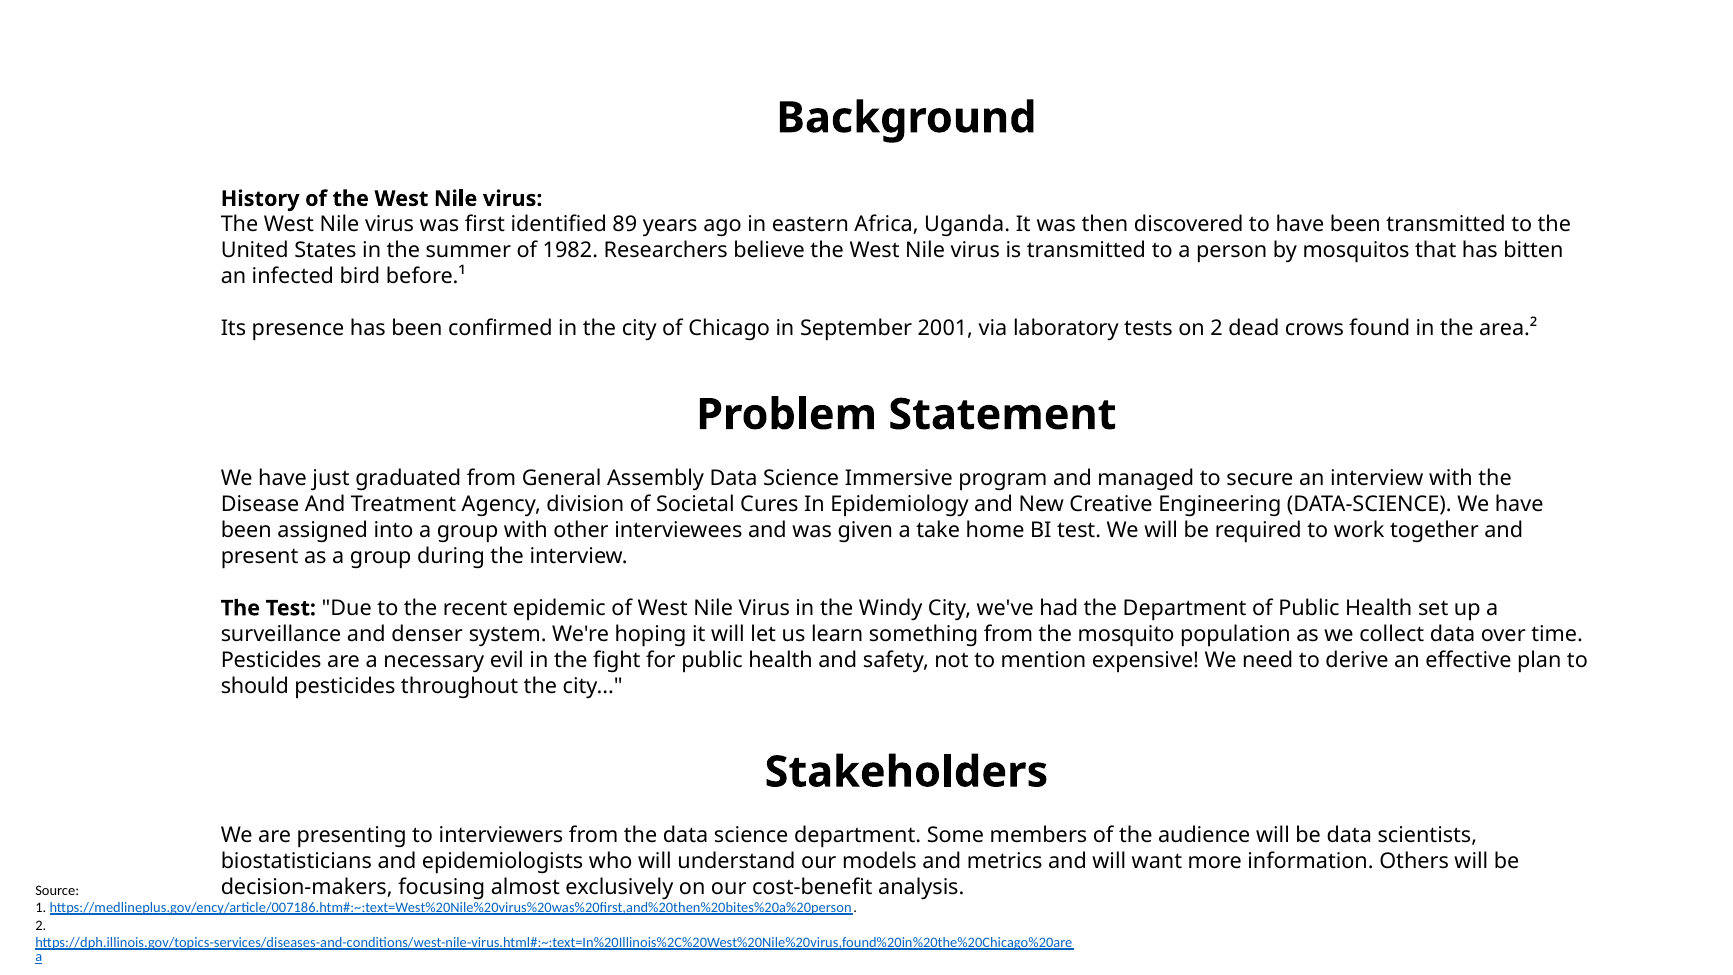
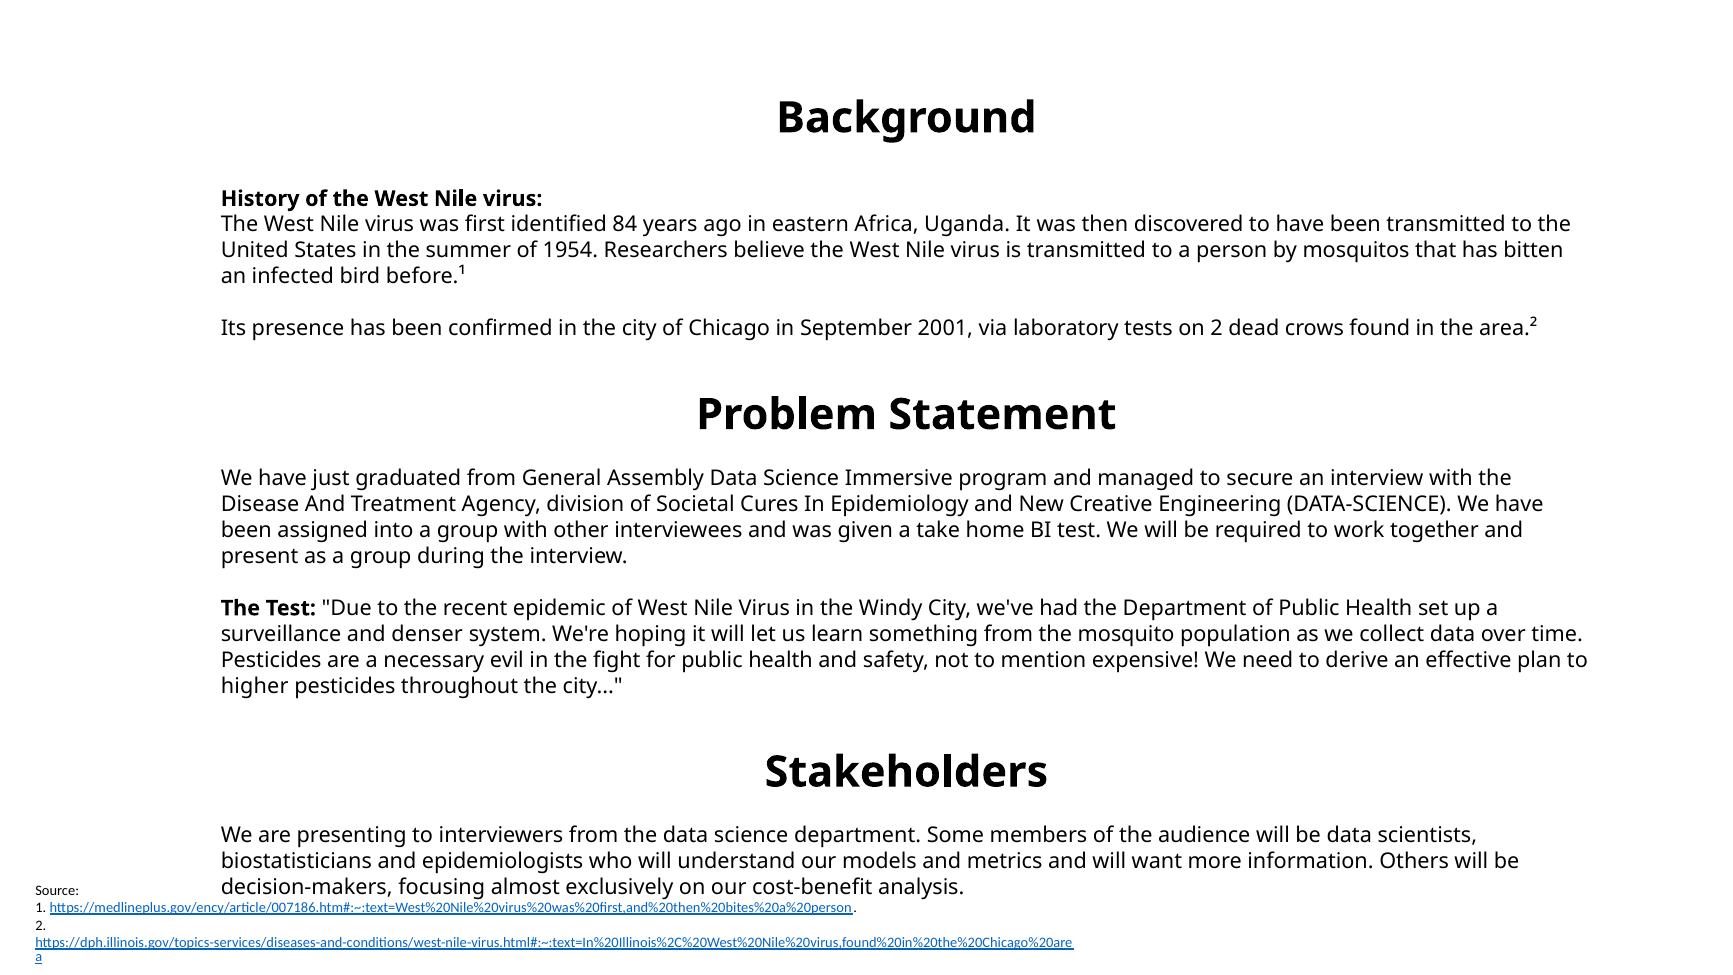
89: 89 -> 84 (625, 225)
1982: 1982 -> 1954 (570, 251)
should: should -> higher (255, 686)
